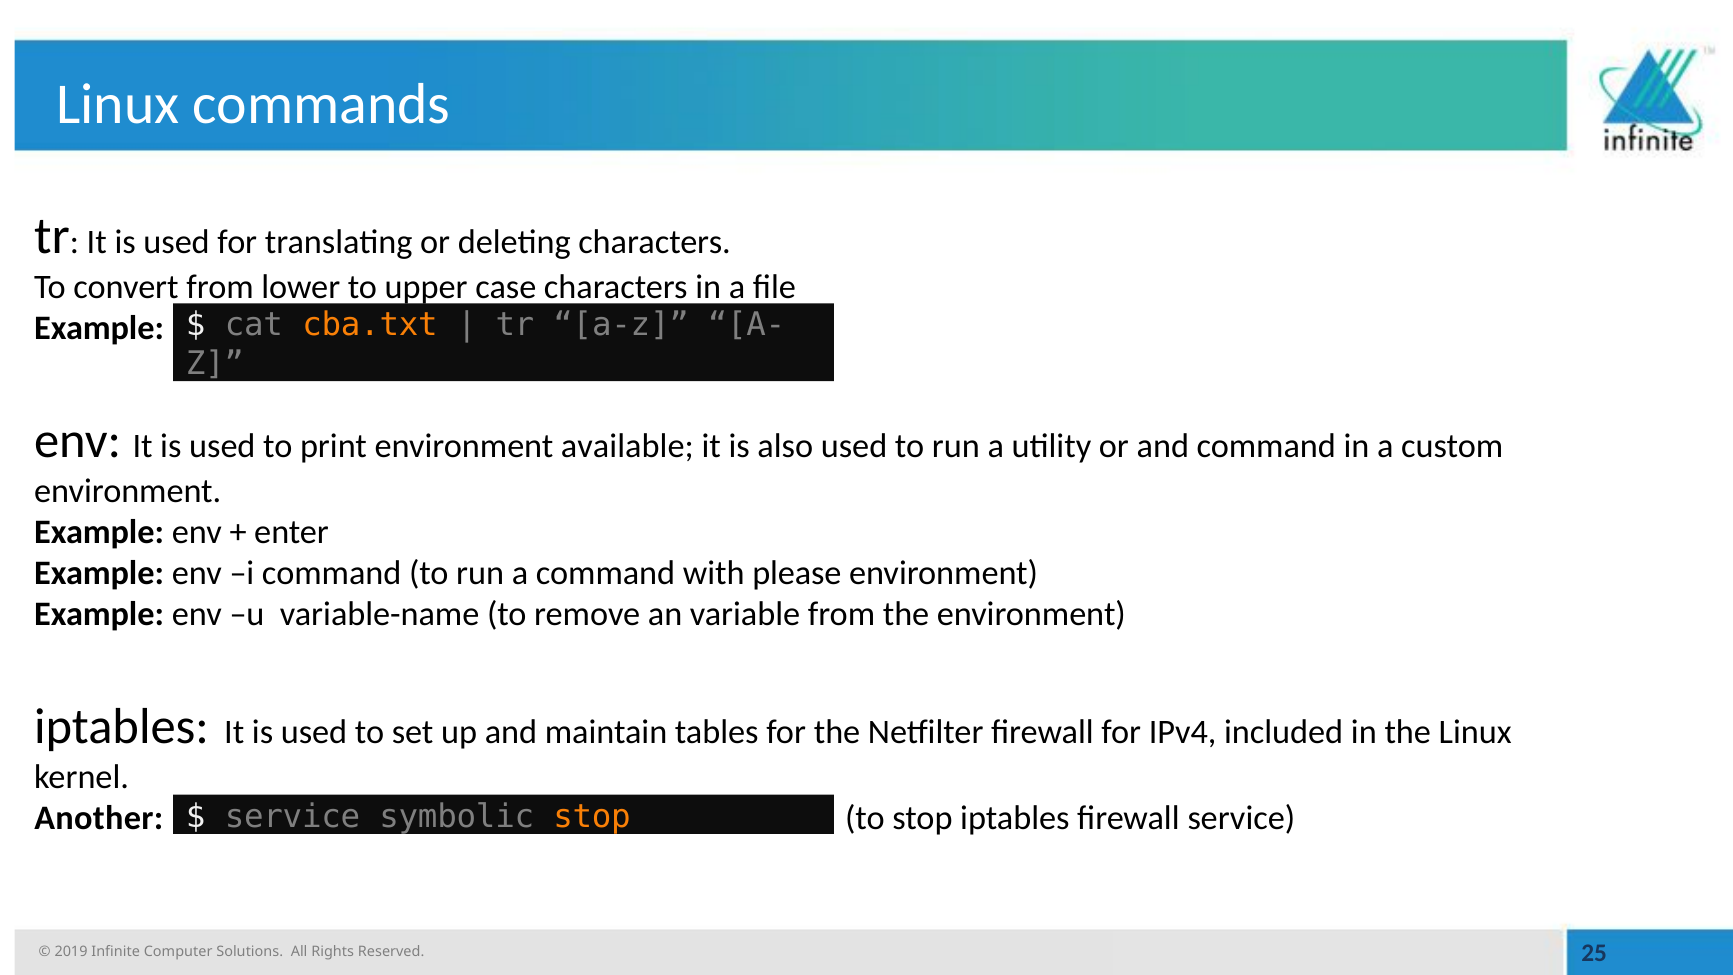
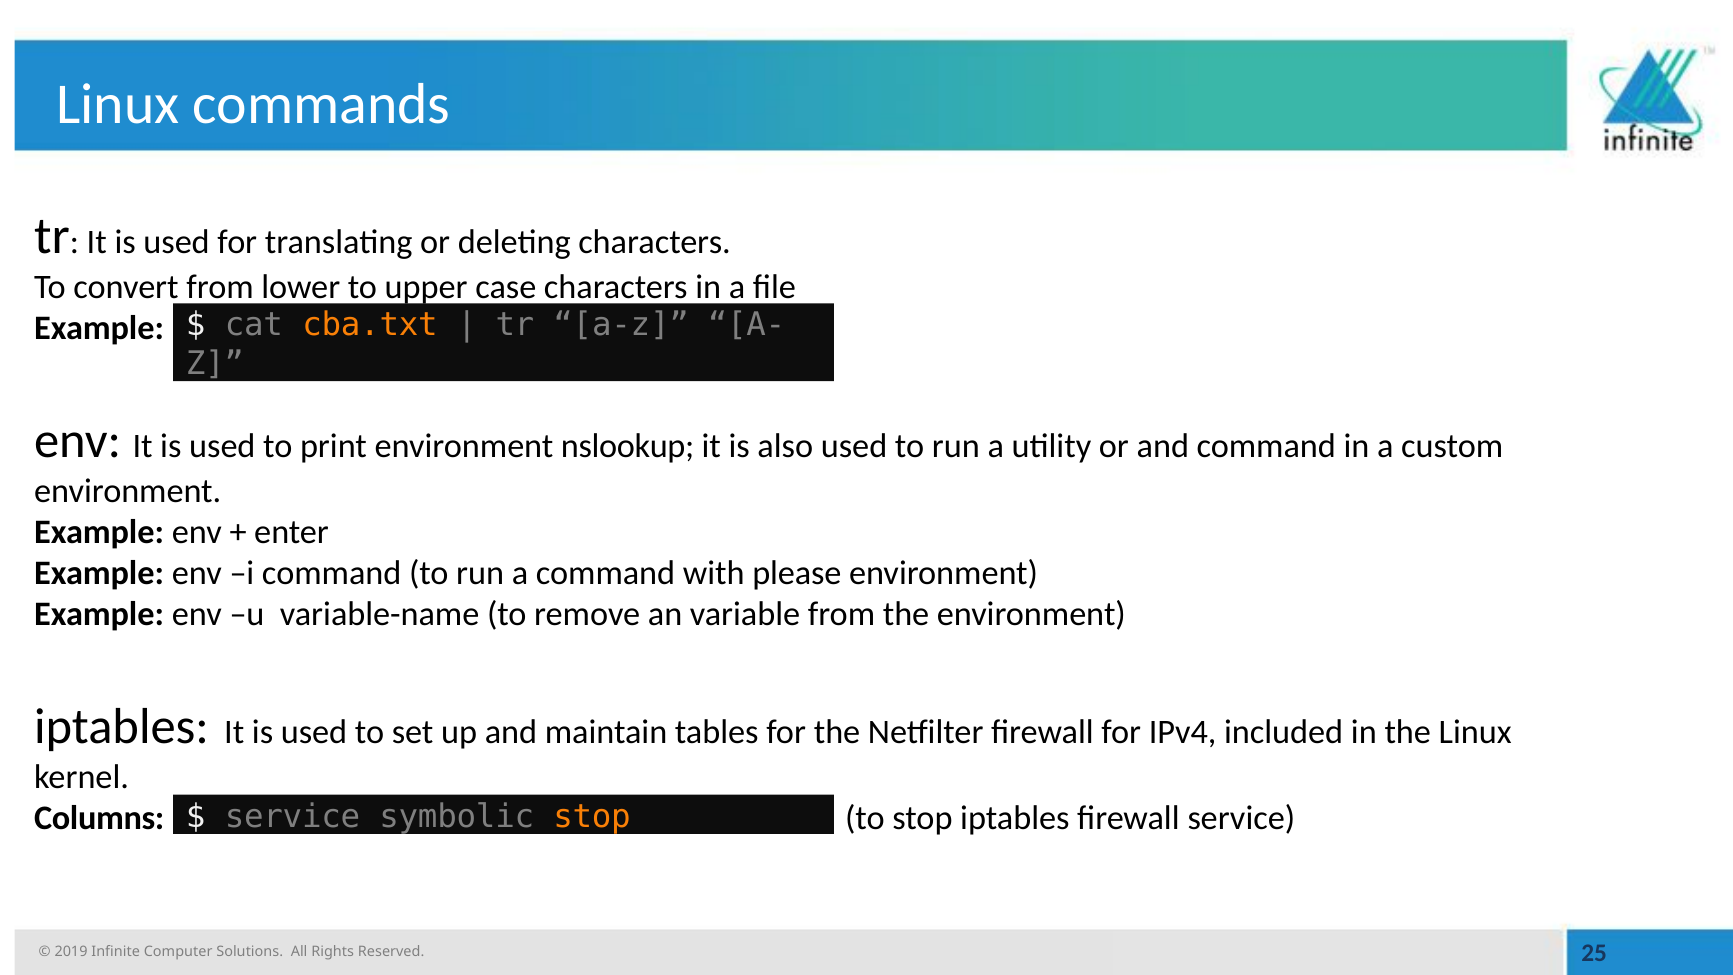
available: available -> nslookup (628, 446)
Another: Another -> Columns (99, 818)
